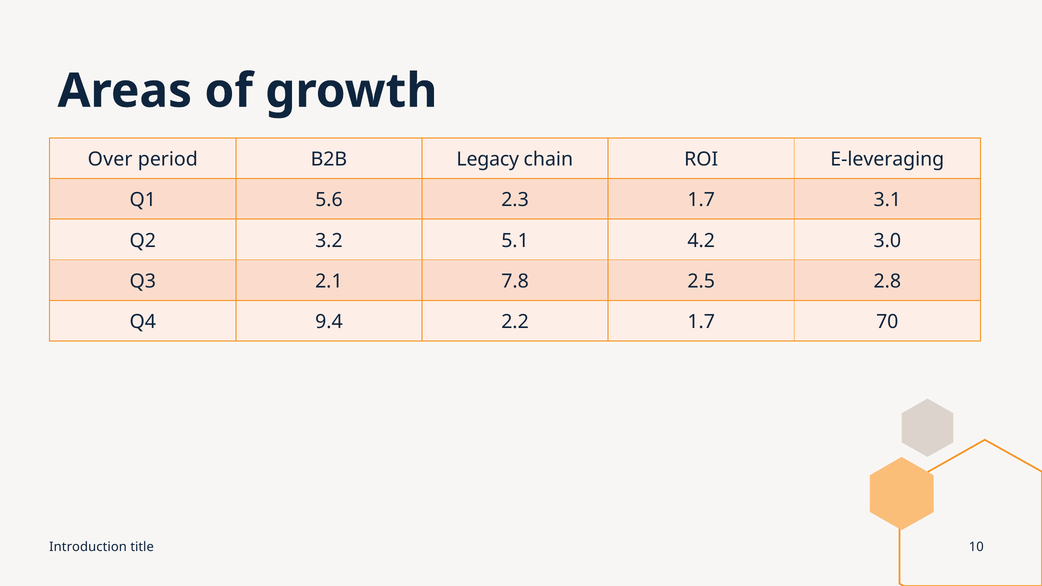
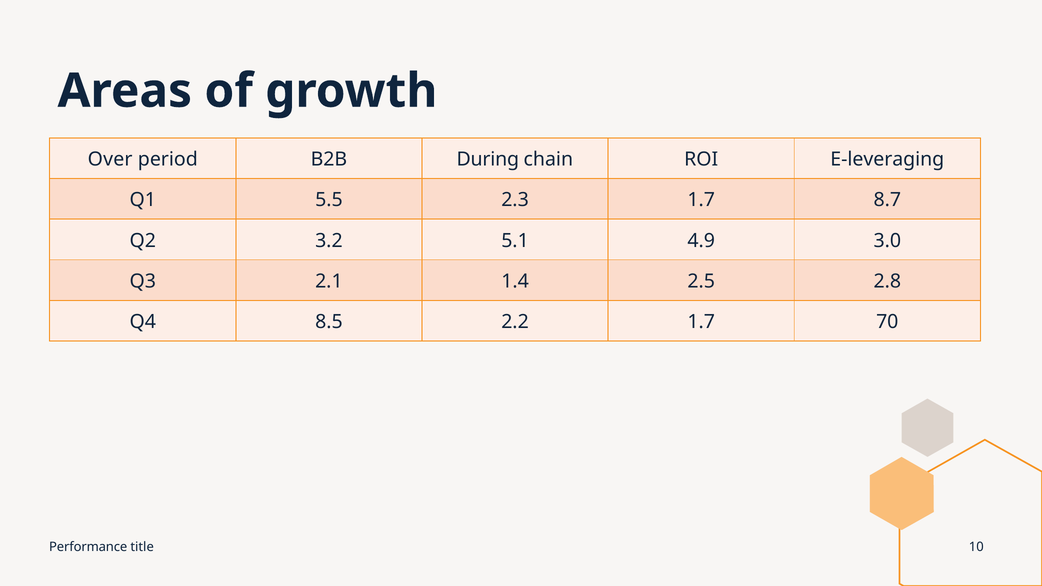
Legacy: Legacy -> During (488, 159)
5.6: 5.6 -> 5.5 (329, 200)
3.1: 3.1 -> 8.7 (887, 200)
4.2: 4.2 -> 4.9 (701, 241)
7.8: 7.8 -> 1.4 (515, 281)
9.4: 9.4 -> 8.5 (329, 322)
Introduction: Introduction -> Performance (88, 547)
